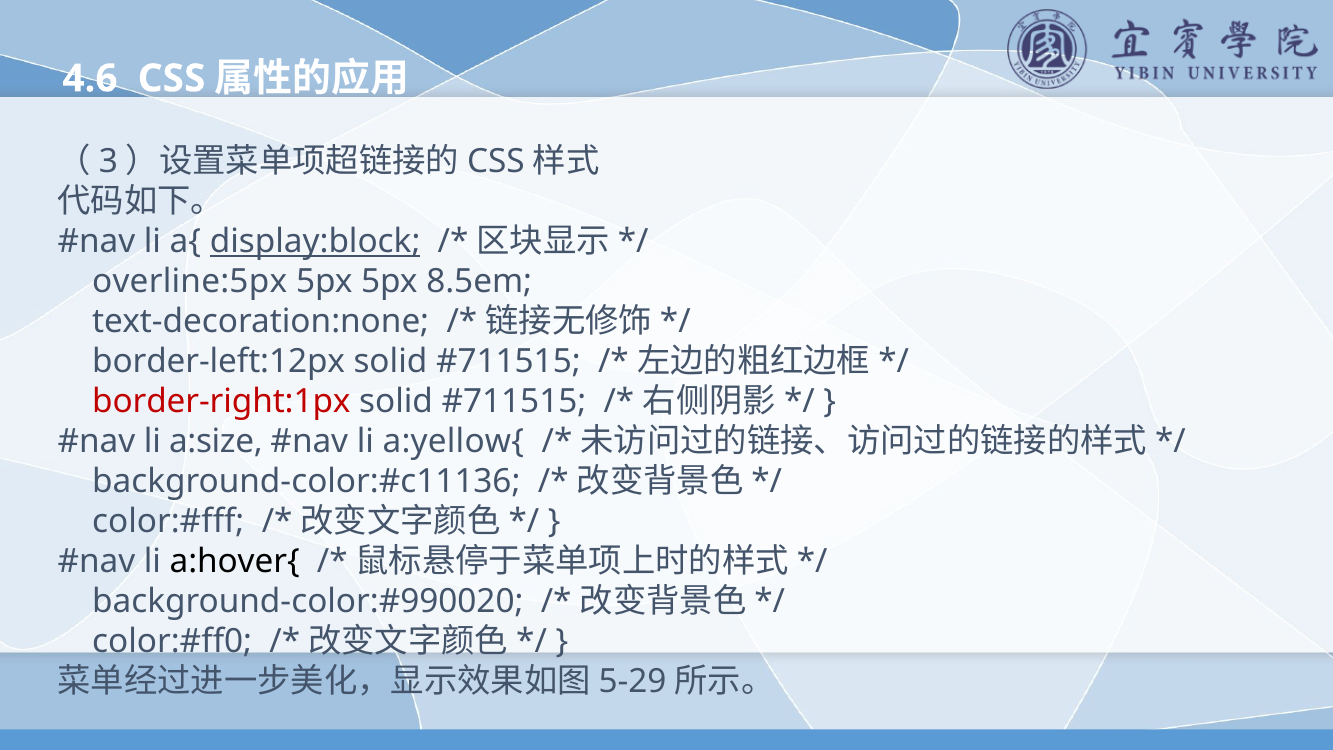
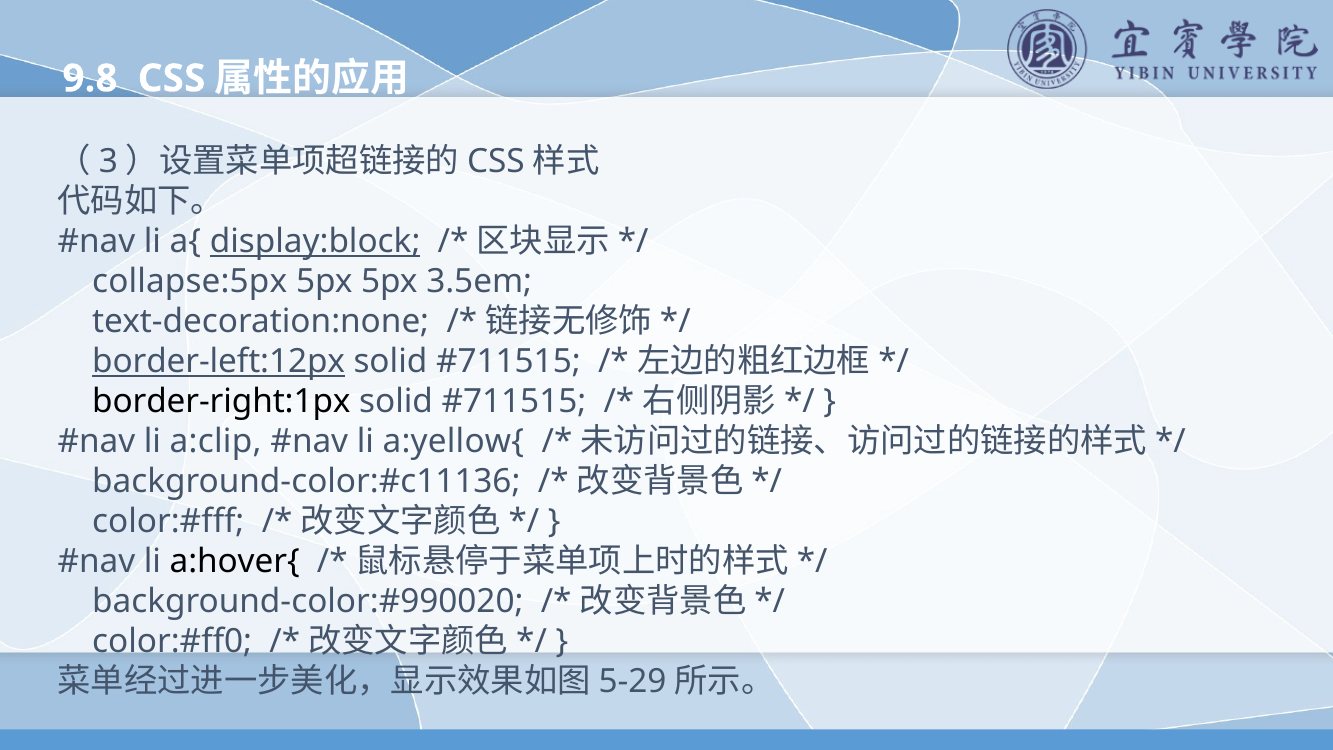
4.6: 4.6 -> 9.8 (90, 78)
overline:5px: overline:5px -> collapse:5px (190, 282)
8.5em: 8.5em -> 3.5em (479, 282)
border-left:12px underline: none -> present (219, 362)
border-right:1px colour: red -> black (221, 402)
a:size: a:size -> a:clip (216, 442)
